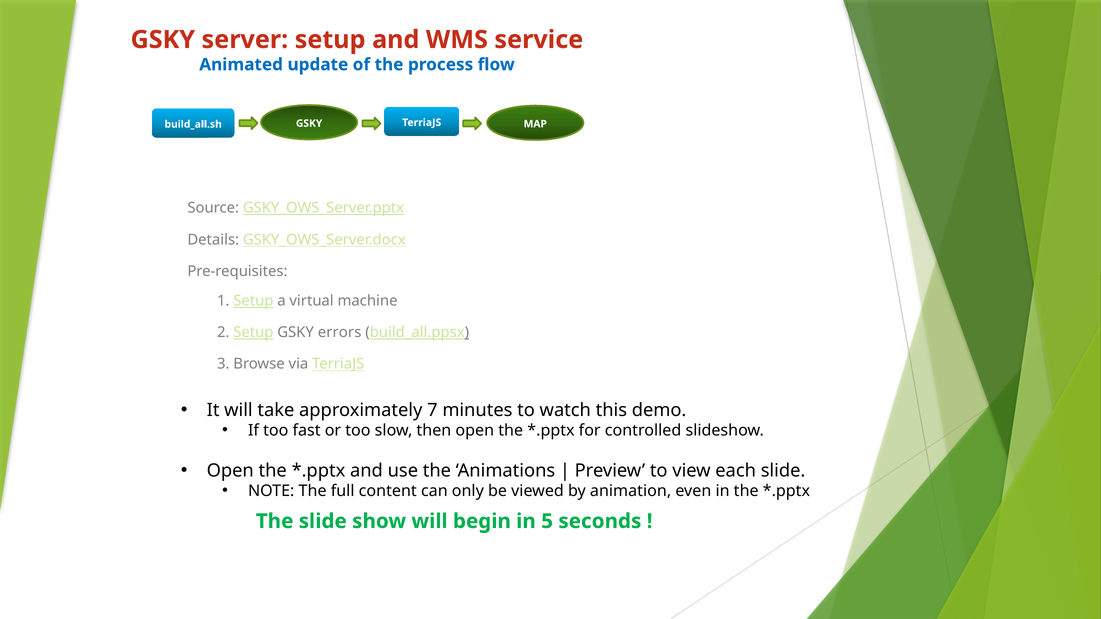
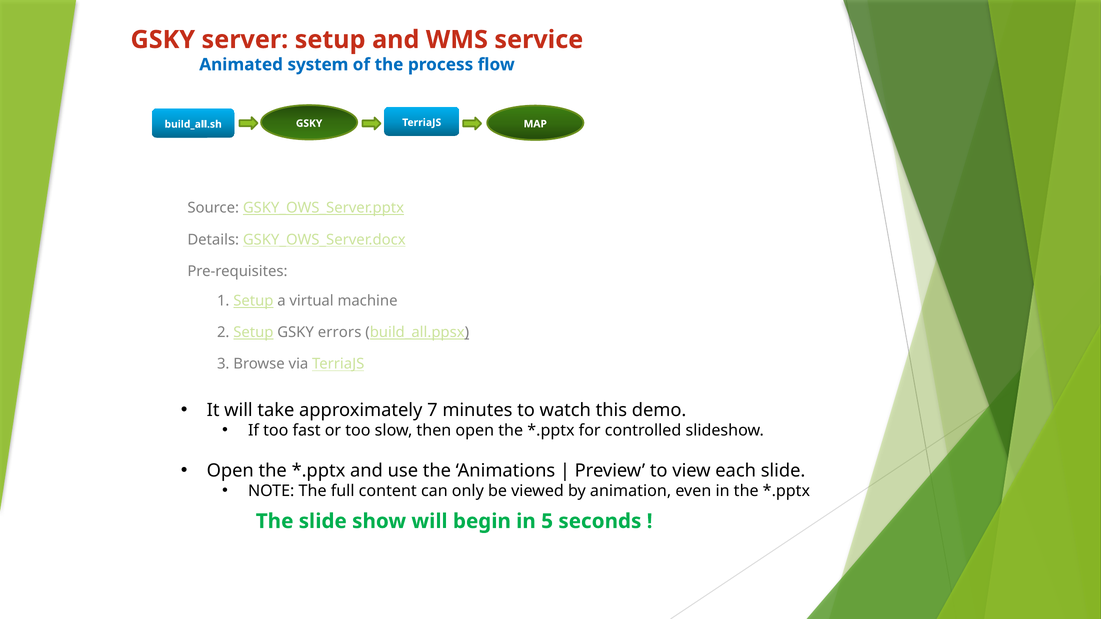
update: update -> system (318, 65)
